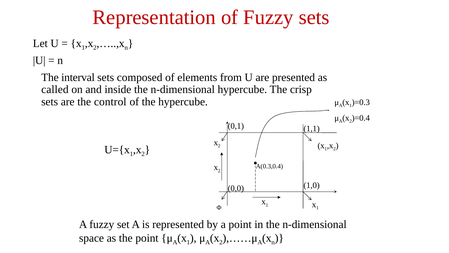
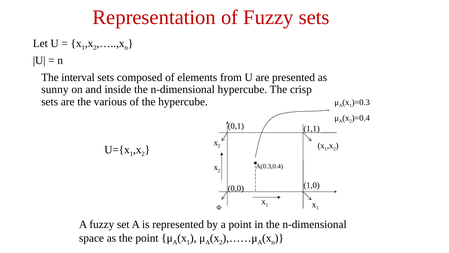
called: called -> sunny (55, 89)
control: control -> various (110, 102)
